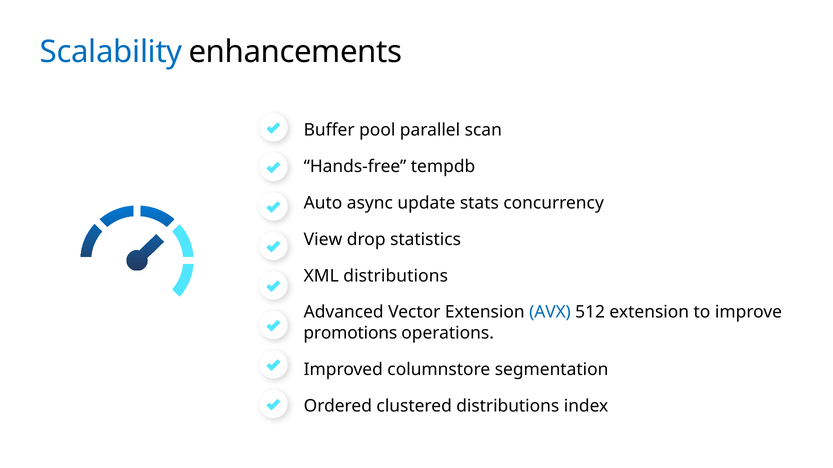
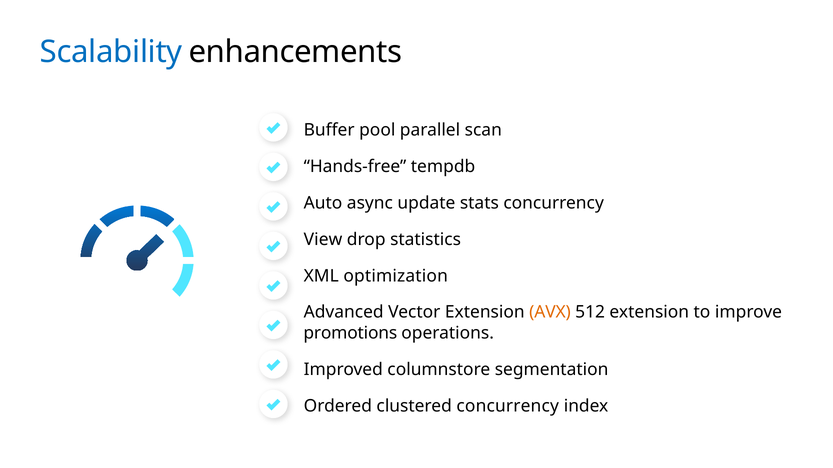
XML distributions: distributions -> optimization (396, 276)
AVX colour: blue -> orange (550, 313)
clustered distributions: distributions -> concurrency (508, 406)
